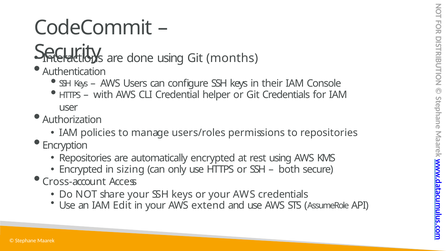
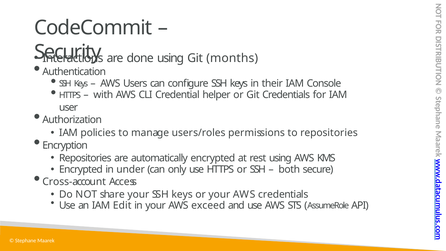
sizing: sizing -> under (131, 169)
extend: extend -> exceed (208, 205)
